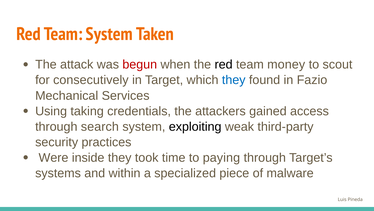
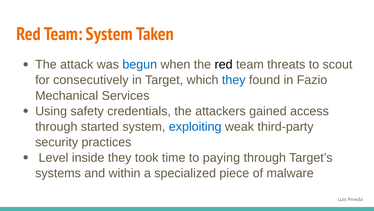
begun colour: red -> blue (140, 64)
money: money -> threats (286, 64)
taking: taking -> safety (87, 111)
search: search -> started (100, 126)
exploiting colour: black -> blue (195, 126)
Were: Were -> Level (54, 157)
